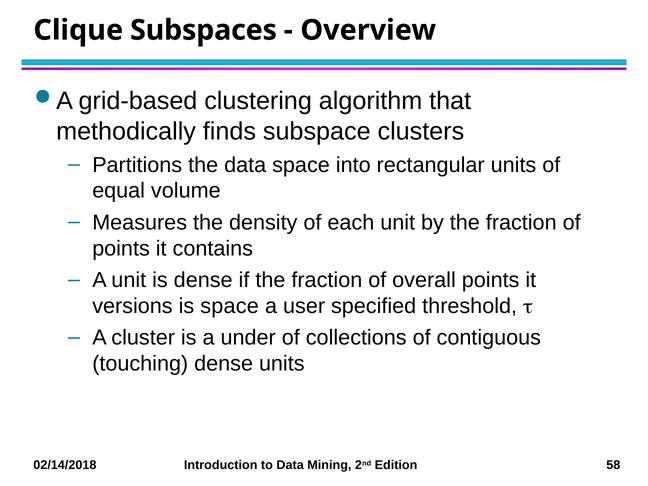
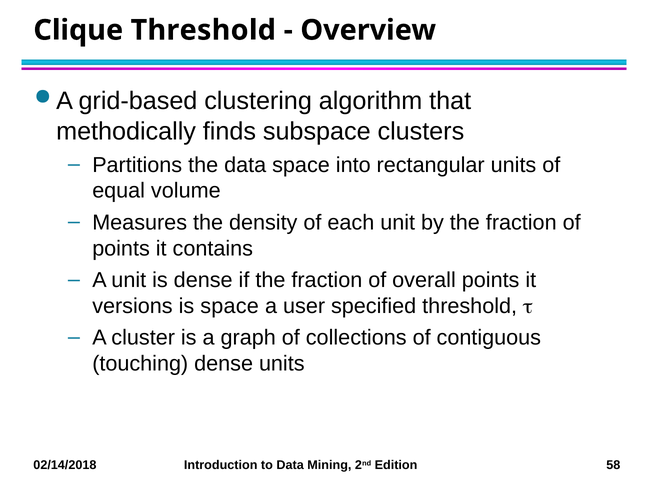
Clique Subspaces: Subspaces -> Threshold (203, 30)
under: under -> graph (248, 338)
